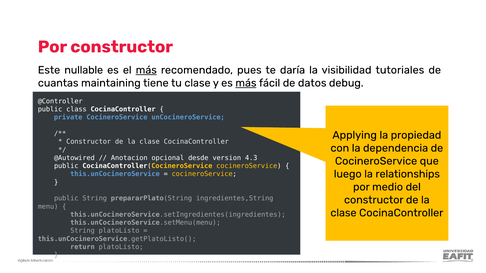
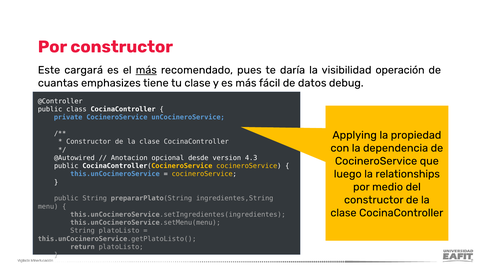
nullable: nullable -> cargará (84, 70)
tutoriales: tutoriales -> operación (400, 70)
maintaining: maintaining -> emphasizes (111, 83)
más underline: present -> none (246, 83)
